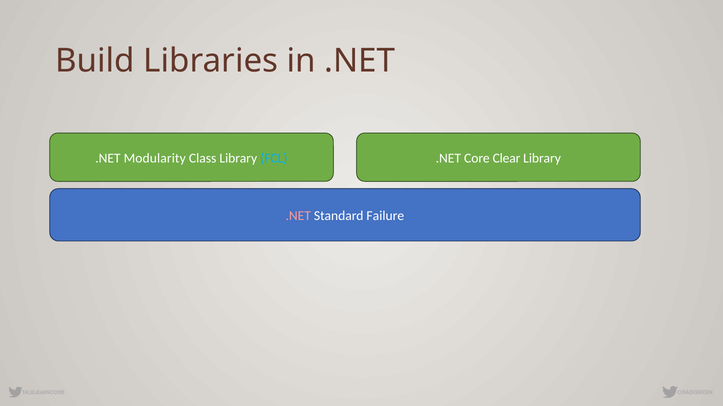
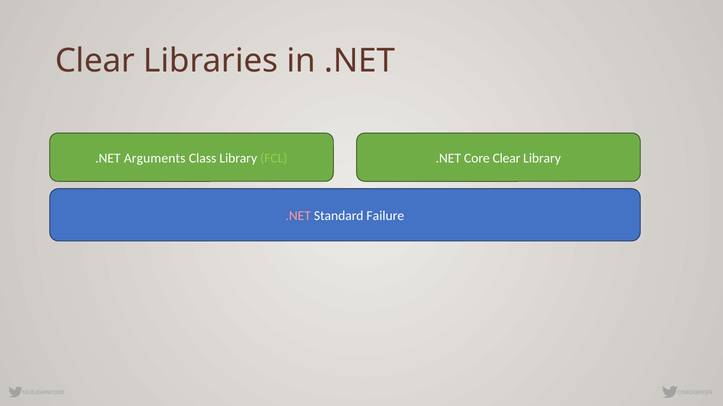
Build: Build -> Clear (95, 61)
Modularity: Modularity -> Arguments (155, 158)
FCL colour: light blue -> light green (274, 158)
